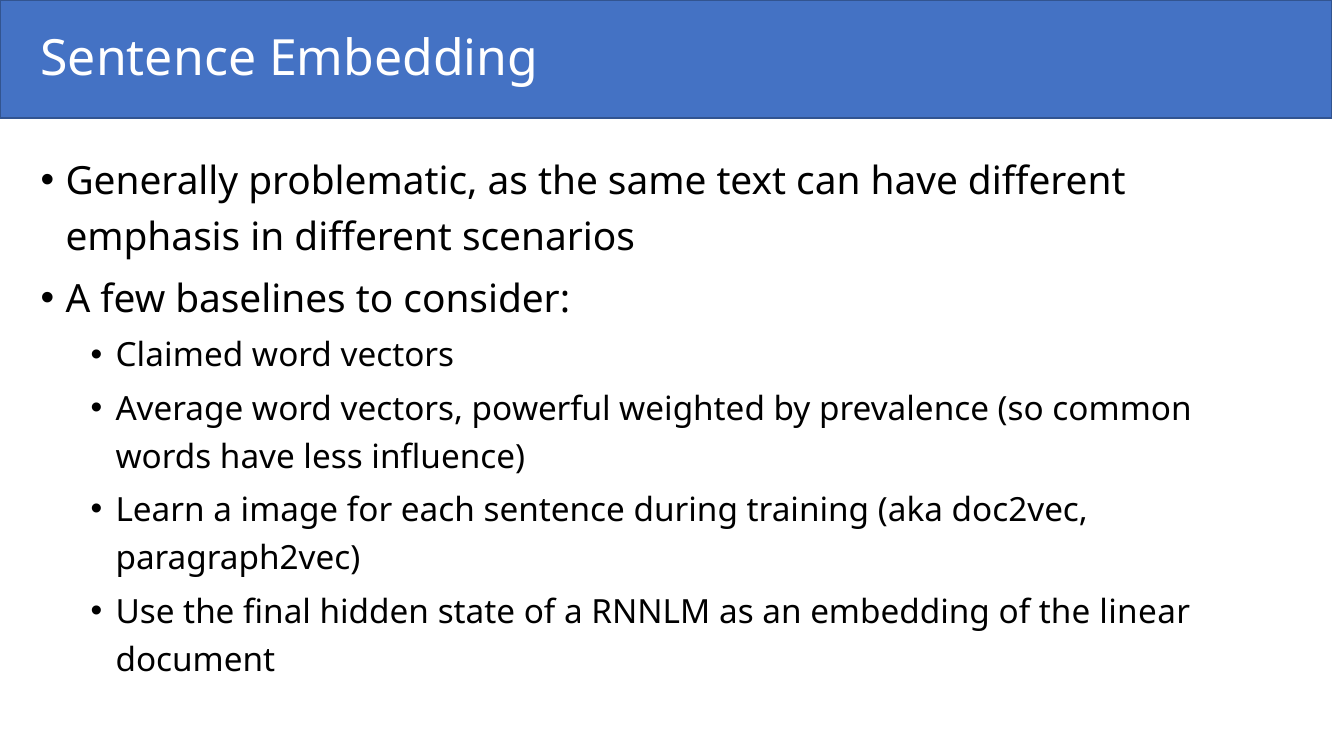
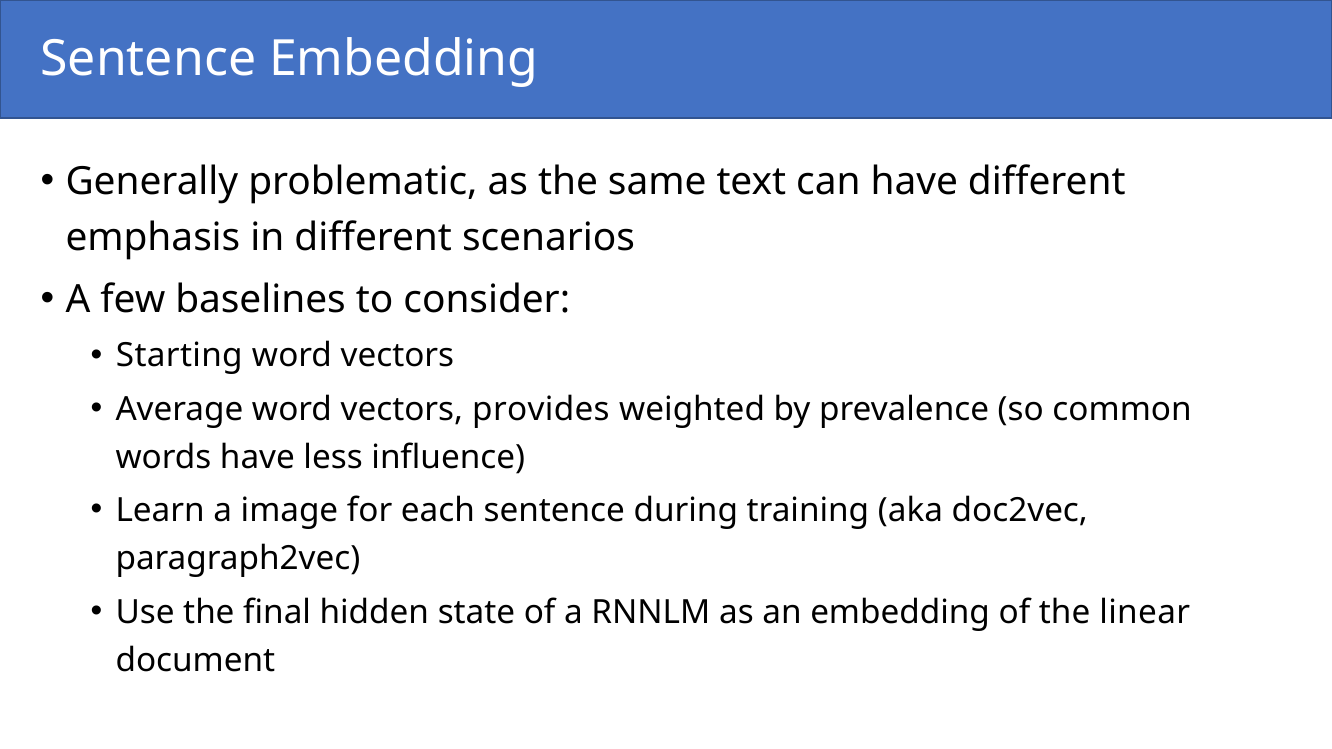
Claimed: Claimed -> Starting (179, 356)
powerful: powerful -> provides (541, 409)
